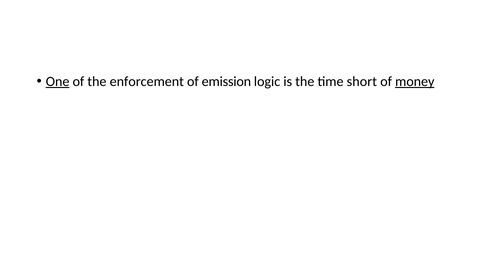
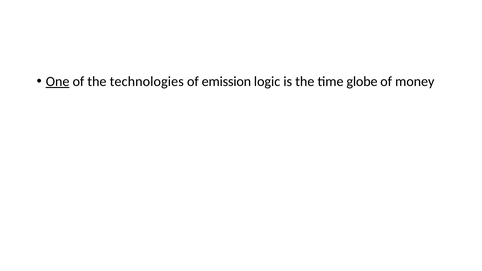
enforcement: enforcement -> technologies (147, 81)
short: short -> globe (362, 81)
money underline: present -> none (415, 81)
